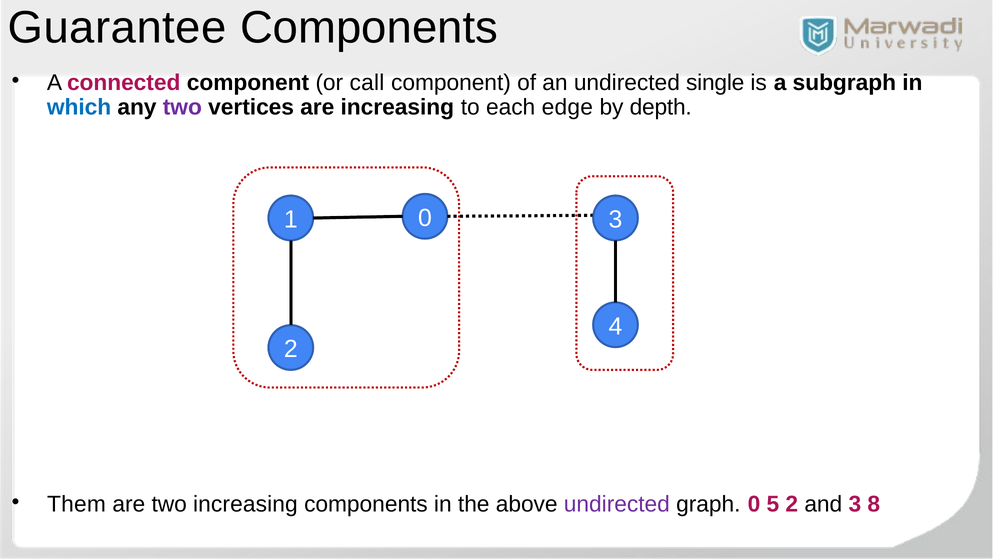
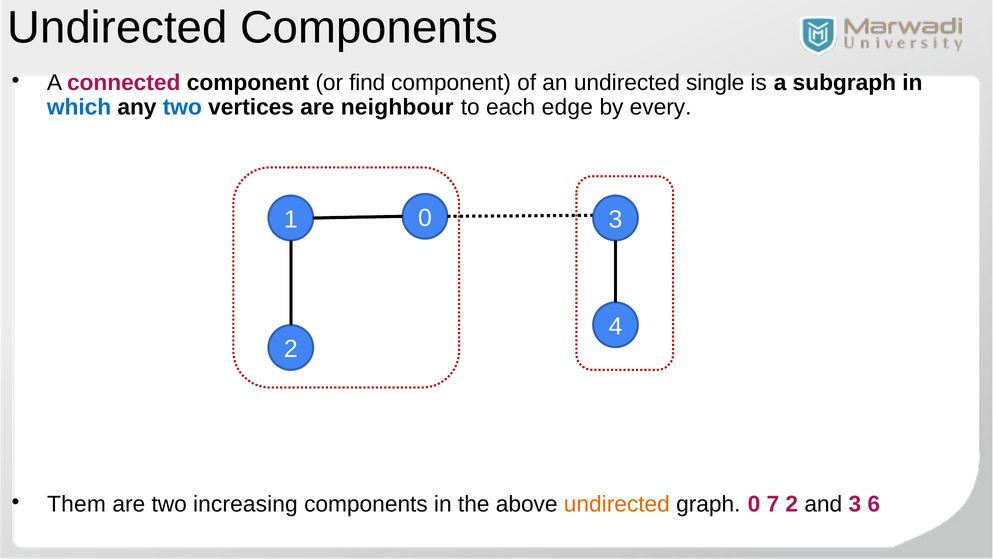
Guarantee: Guarantee -> Undirected (117, 28)
call: call -> find (367, 82)
two colour: purple -> blue (182, 107)
are increasing: increasing -> neighbour (397, 107)
depth: depth -> every (661, 107)
undirected colour: purple -> orange (617, 504)
5: 5 -> 7 (773, 504)
8: 8 -> 6 (874, 504)
